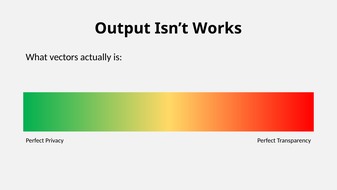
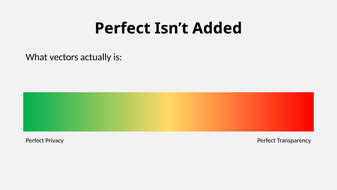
Output: Output -> Perfect (123, 28)
Works: Works -> Added (217, 28)
